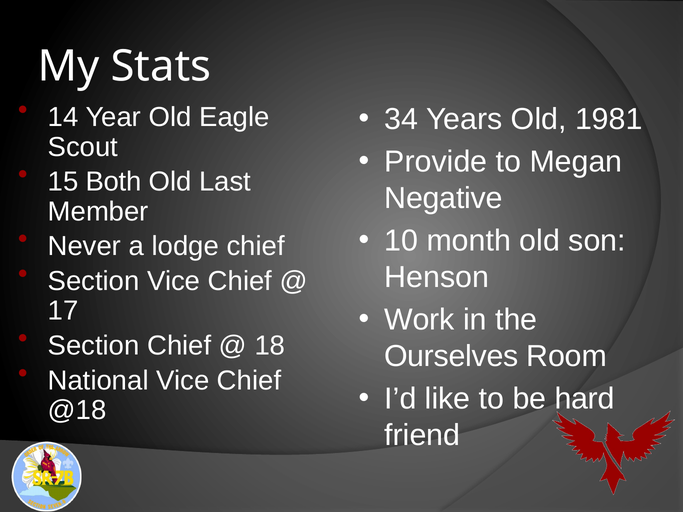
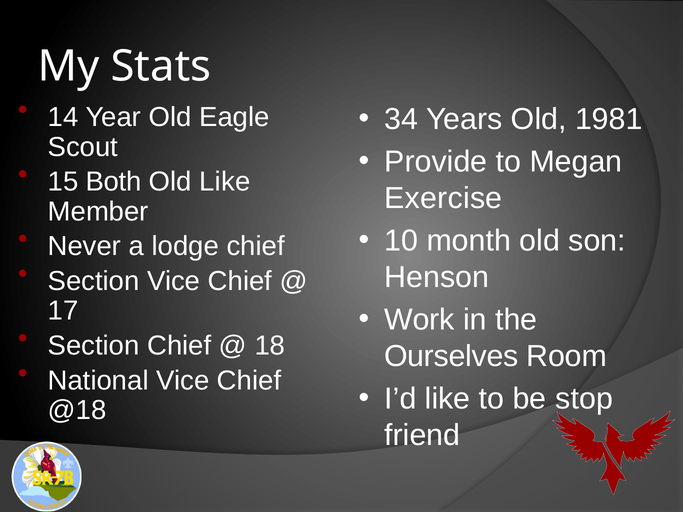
Old Last: Last -> Like (225, 182)
Negative: Negative -> Exercise (443, 198)
hard: hard -> stop (584, 399)
